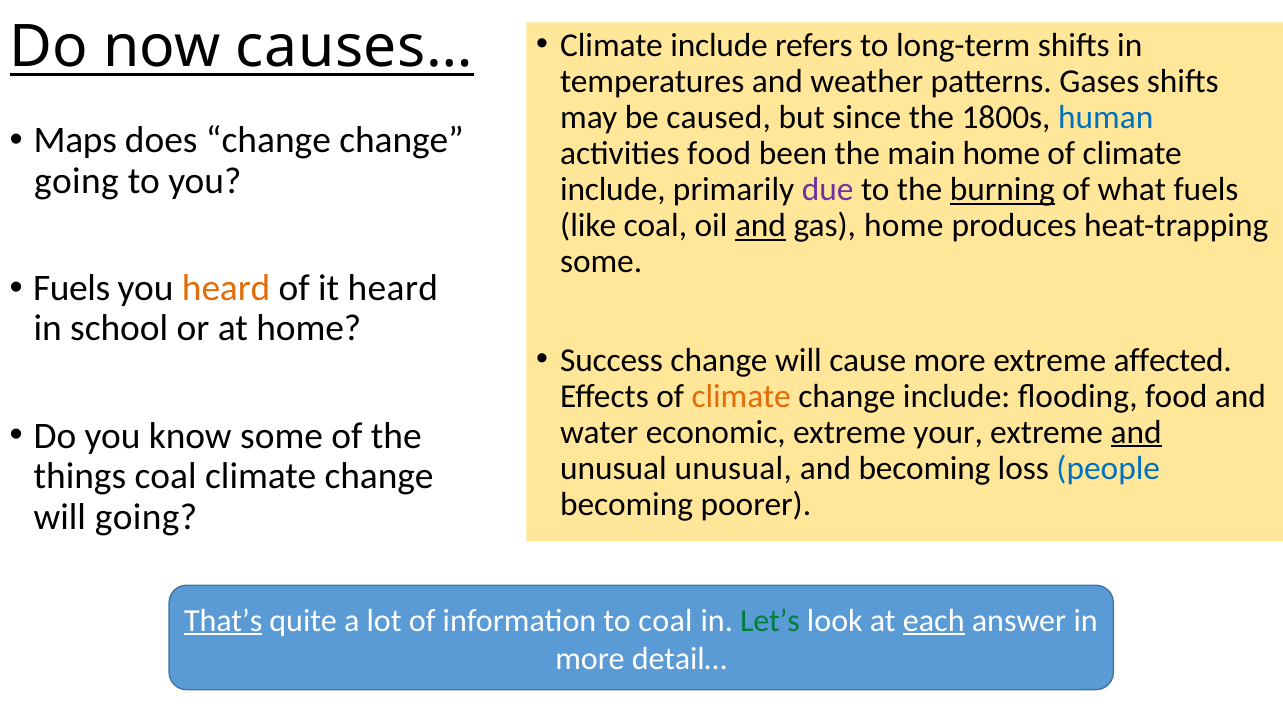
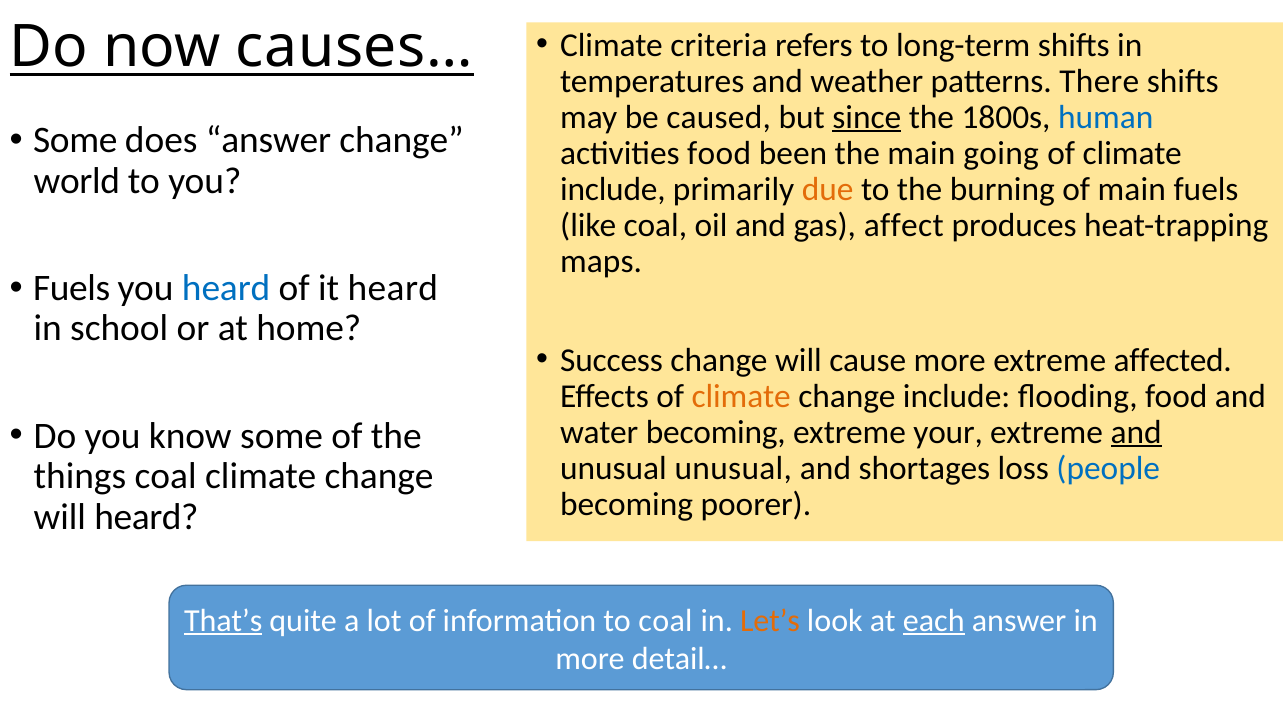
include: include -> criteria (719, 45)
Gases: Gases -> There (1099, 81)
since underline: none -> present (867, 117)
Maps: Maps -> Some (75, 140)
does change: change -> answer (269, 140)
main home: home -> going (1001, 153)
going: going -> world (77, 181)
due colour: purple -> orange (828, 189)
burning underline: present -> none (1002, 189)
of what: what -> main (1132, 189)
and underline: present -> none (761, 225)
gas home: home -> affect (904, 225)
some: some -> maps (601, 261)
heard colour: orange -> blue (226, 288)
water economic: economic -> becoming (716, 432)
and becoming: becoming -> shortages (924, 469)
will going: going -> heard (146, 517)
Let’s colour: green -> orange (770, 621)
